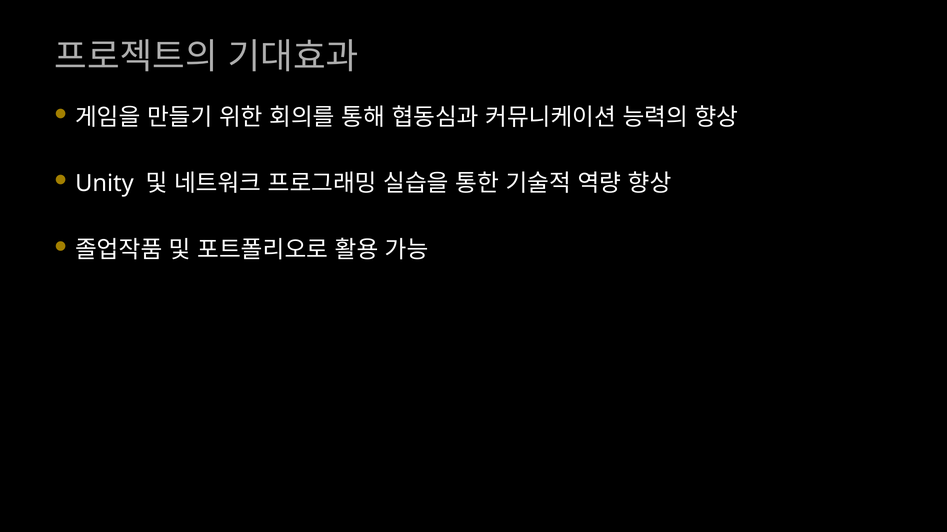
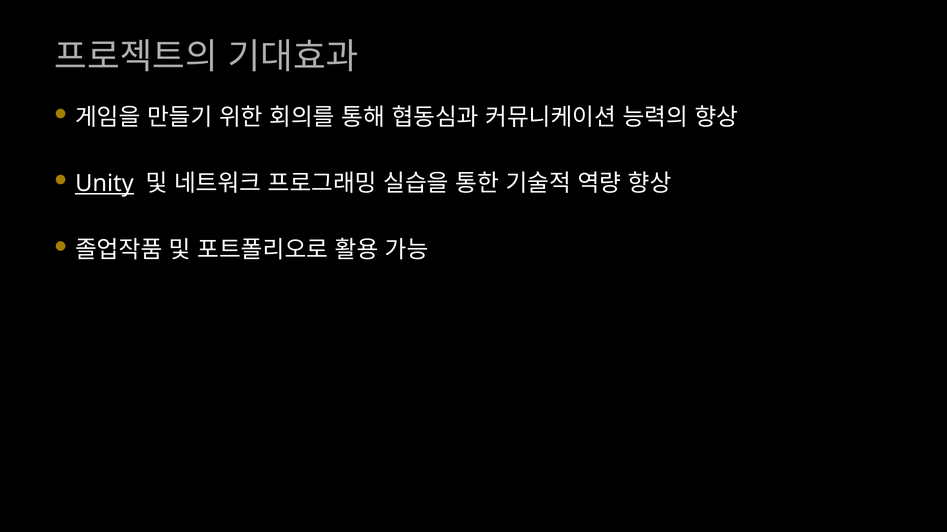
Unity underline: none -> present (104, 184)
